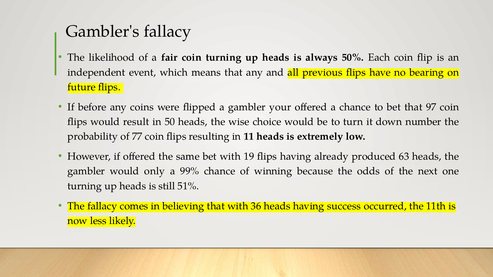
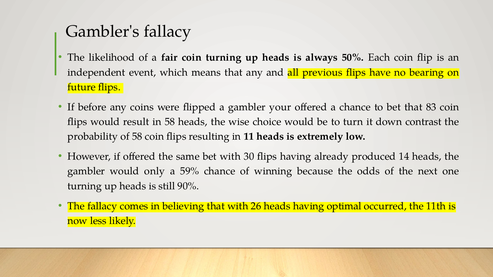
97: 97 -> 83 (431, 107)
in 50: 50 -> 58 (170, 122)
number: number -> contrast (423, 122)
of 77: 77 -> 58 (137, 137)
19: 19 -> 30 (249, 157)
63: 63 -> 14 (404, 157)
99%: 99% -> 59% (190, 171)
51%: 51% -> 90% (188, 186)
36: 36 -> 26 (256, 206)
success: success -> optimal (344, 206)
